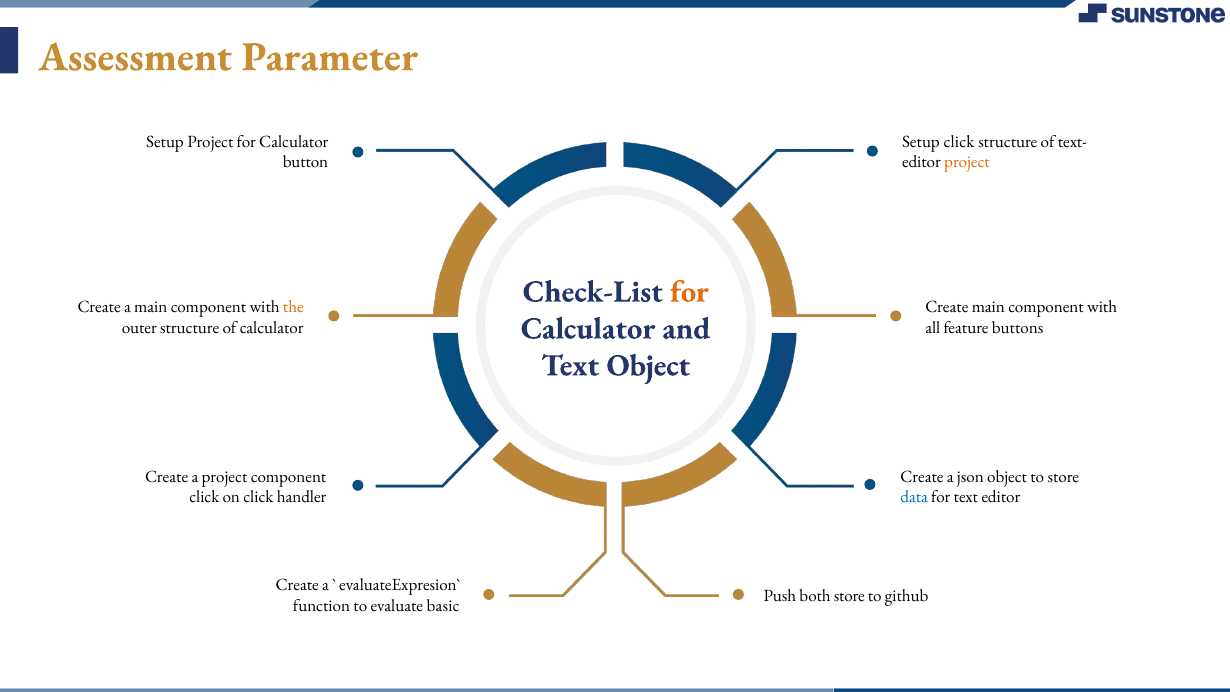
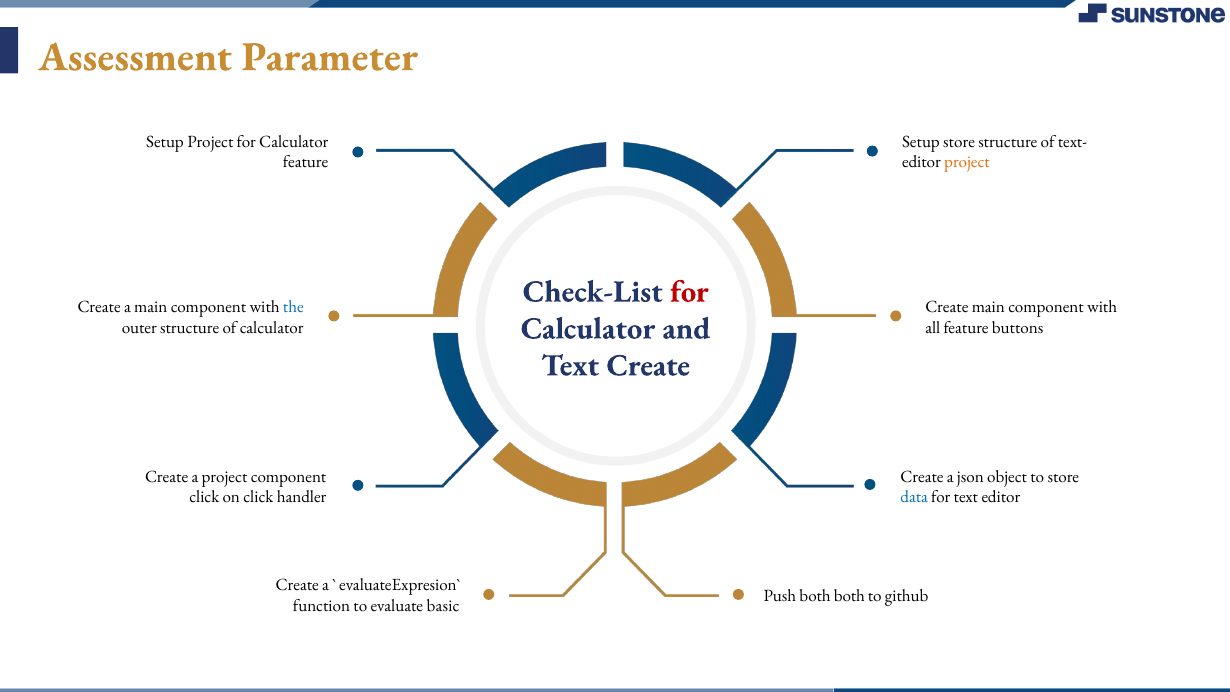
Setup click: click -> store (959, 142)
button: button -> feature (305, 162)
for colour: orange -> red (689, 291)
the colour: orange -> blue (293, 307)
Text Object: Object -> Create (648, 365)
both store: store -> both (849, 596)
